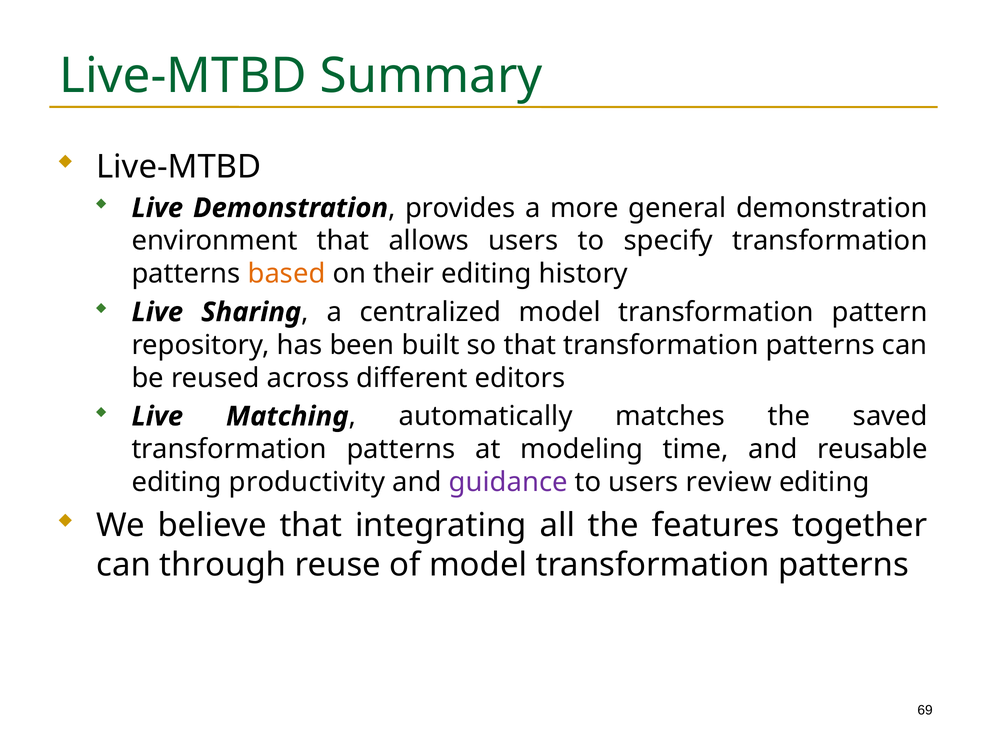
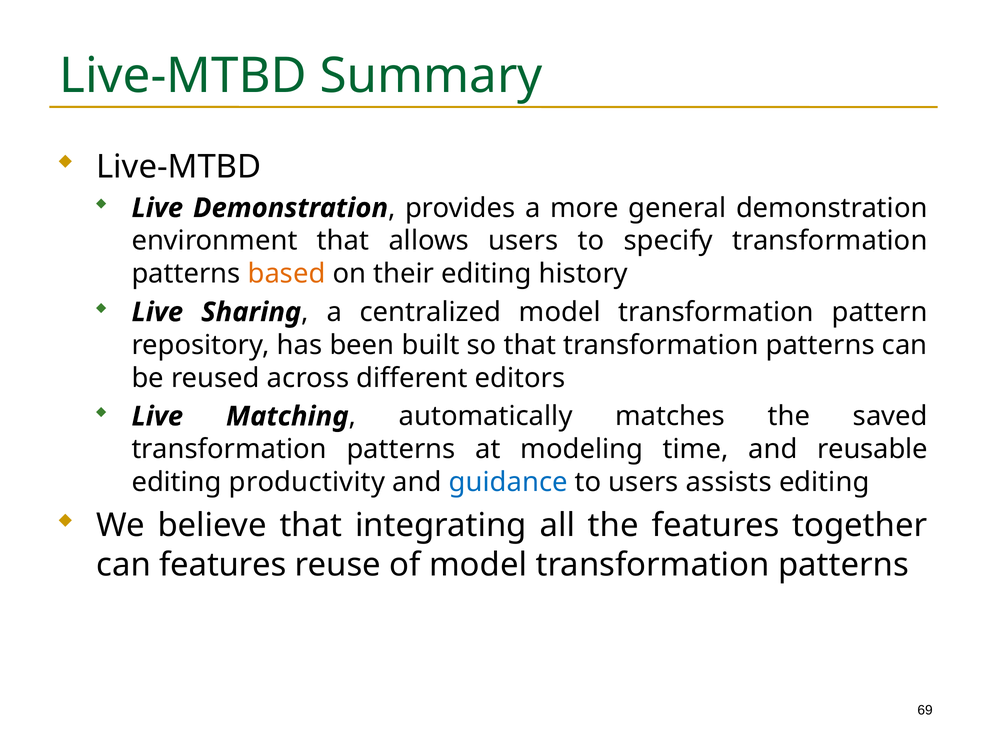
guidance colour: purple -> blue (508, 482)
review: review -> assists (729, 482)
can through: through -> features (223, 565)
